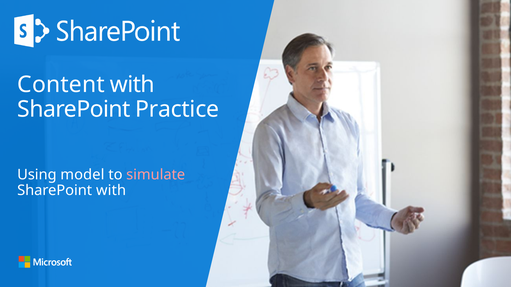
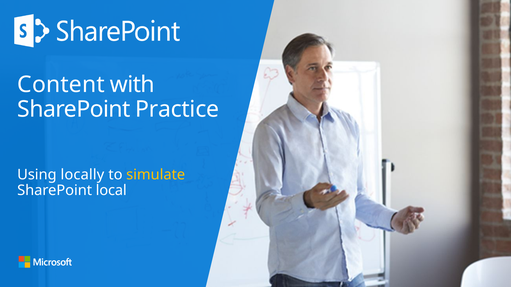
model: model -> locally (82, 175)
simulate colour: pink -> yellow (156, 175)
SharePoint with: with -> local (111, 191)
